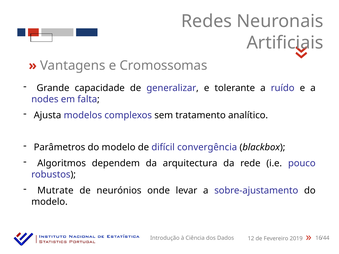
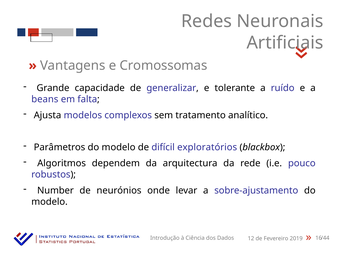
nodes: nodes -> beans (45, 99)
convergência: convergência -> exploratórios (207, 147)
Mutrate: Mutrate -> Number (55, 191)
